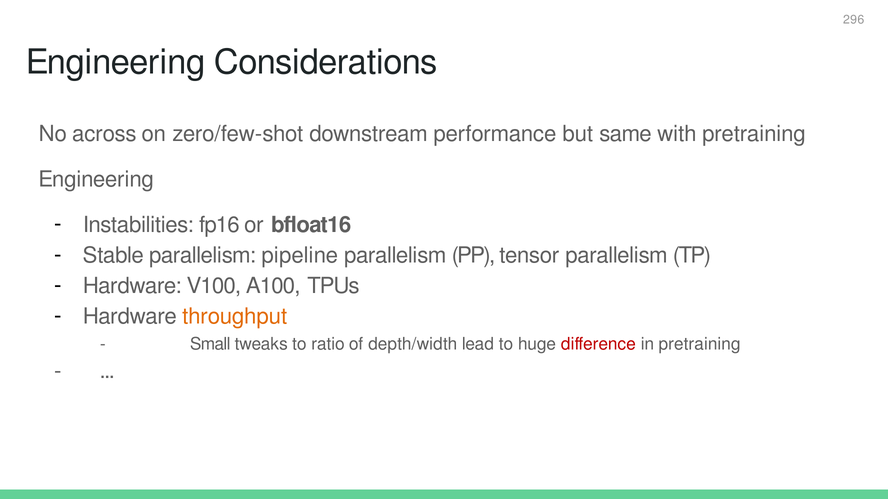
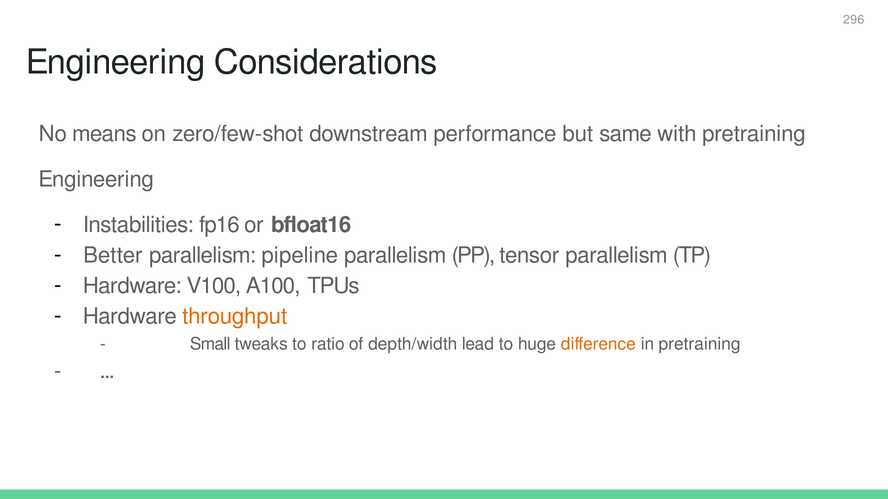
across: across -> means (104, 134)
Stable: Stable -> Better (113, 256)
diﬀerence colour: red -> orange (598, 345)
